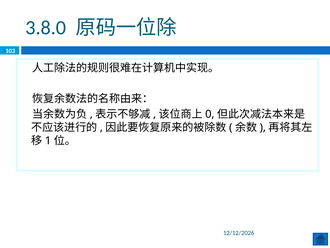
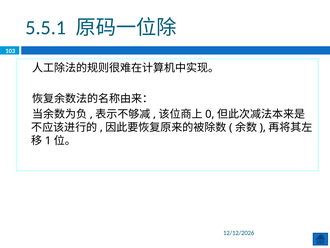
3.8.0: 3.8.0 -> 5.5.1 (46, 28)
